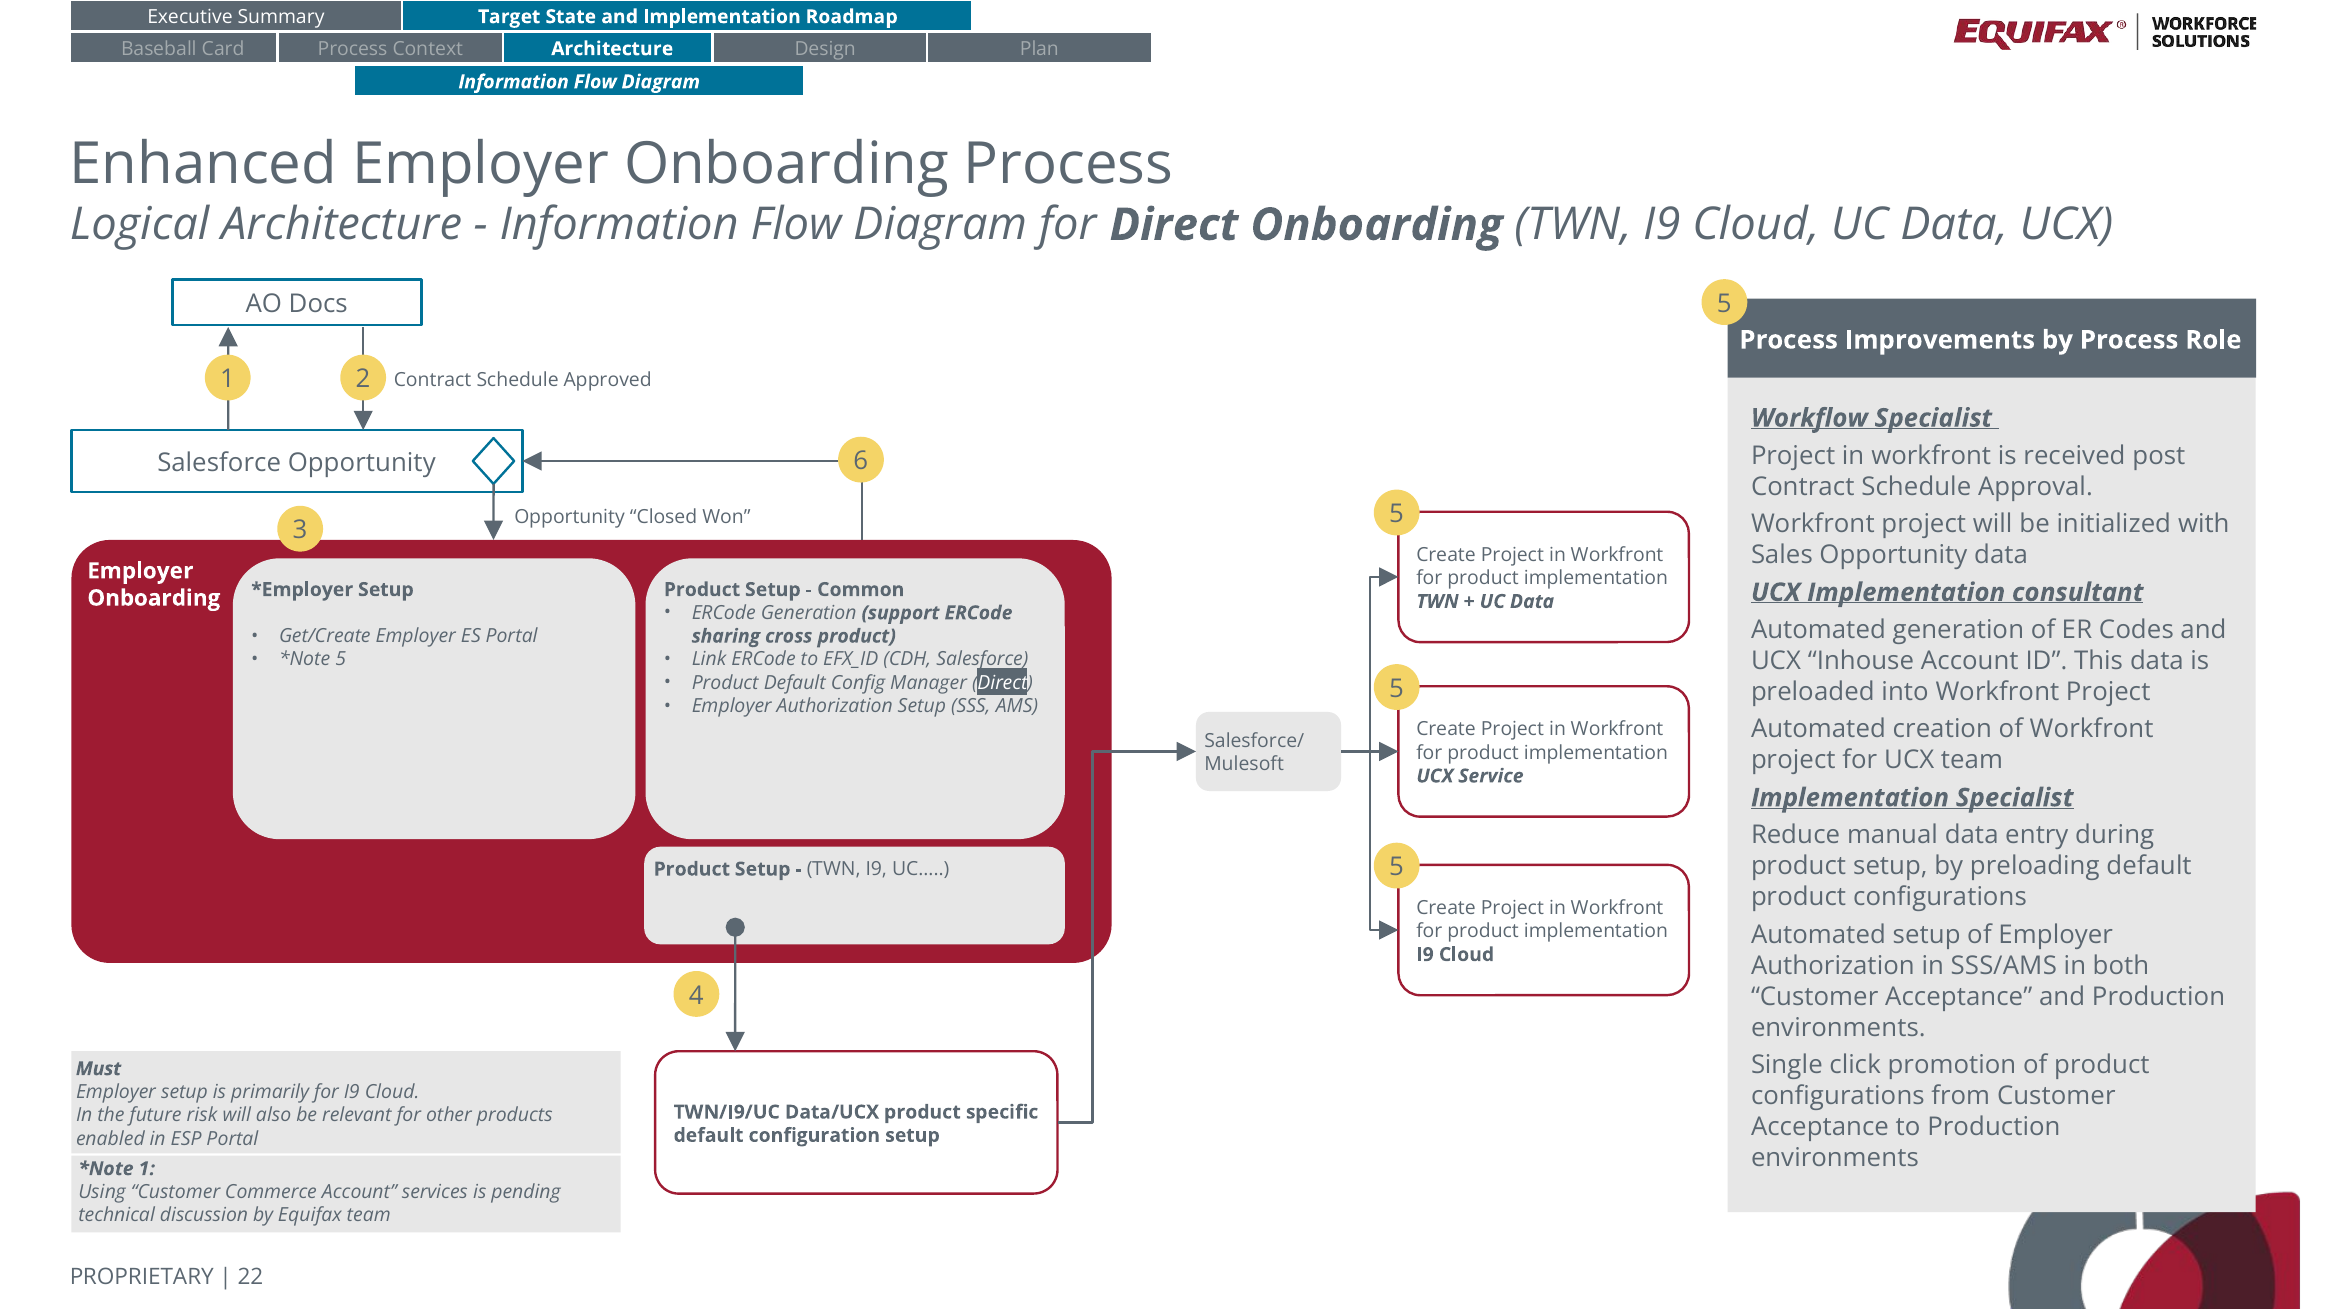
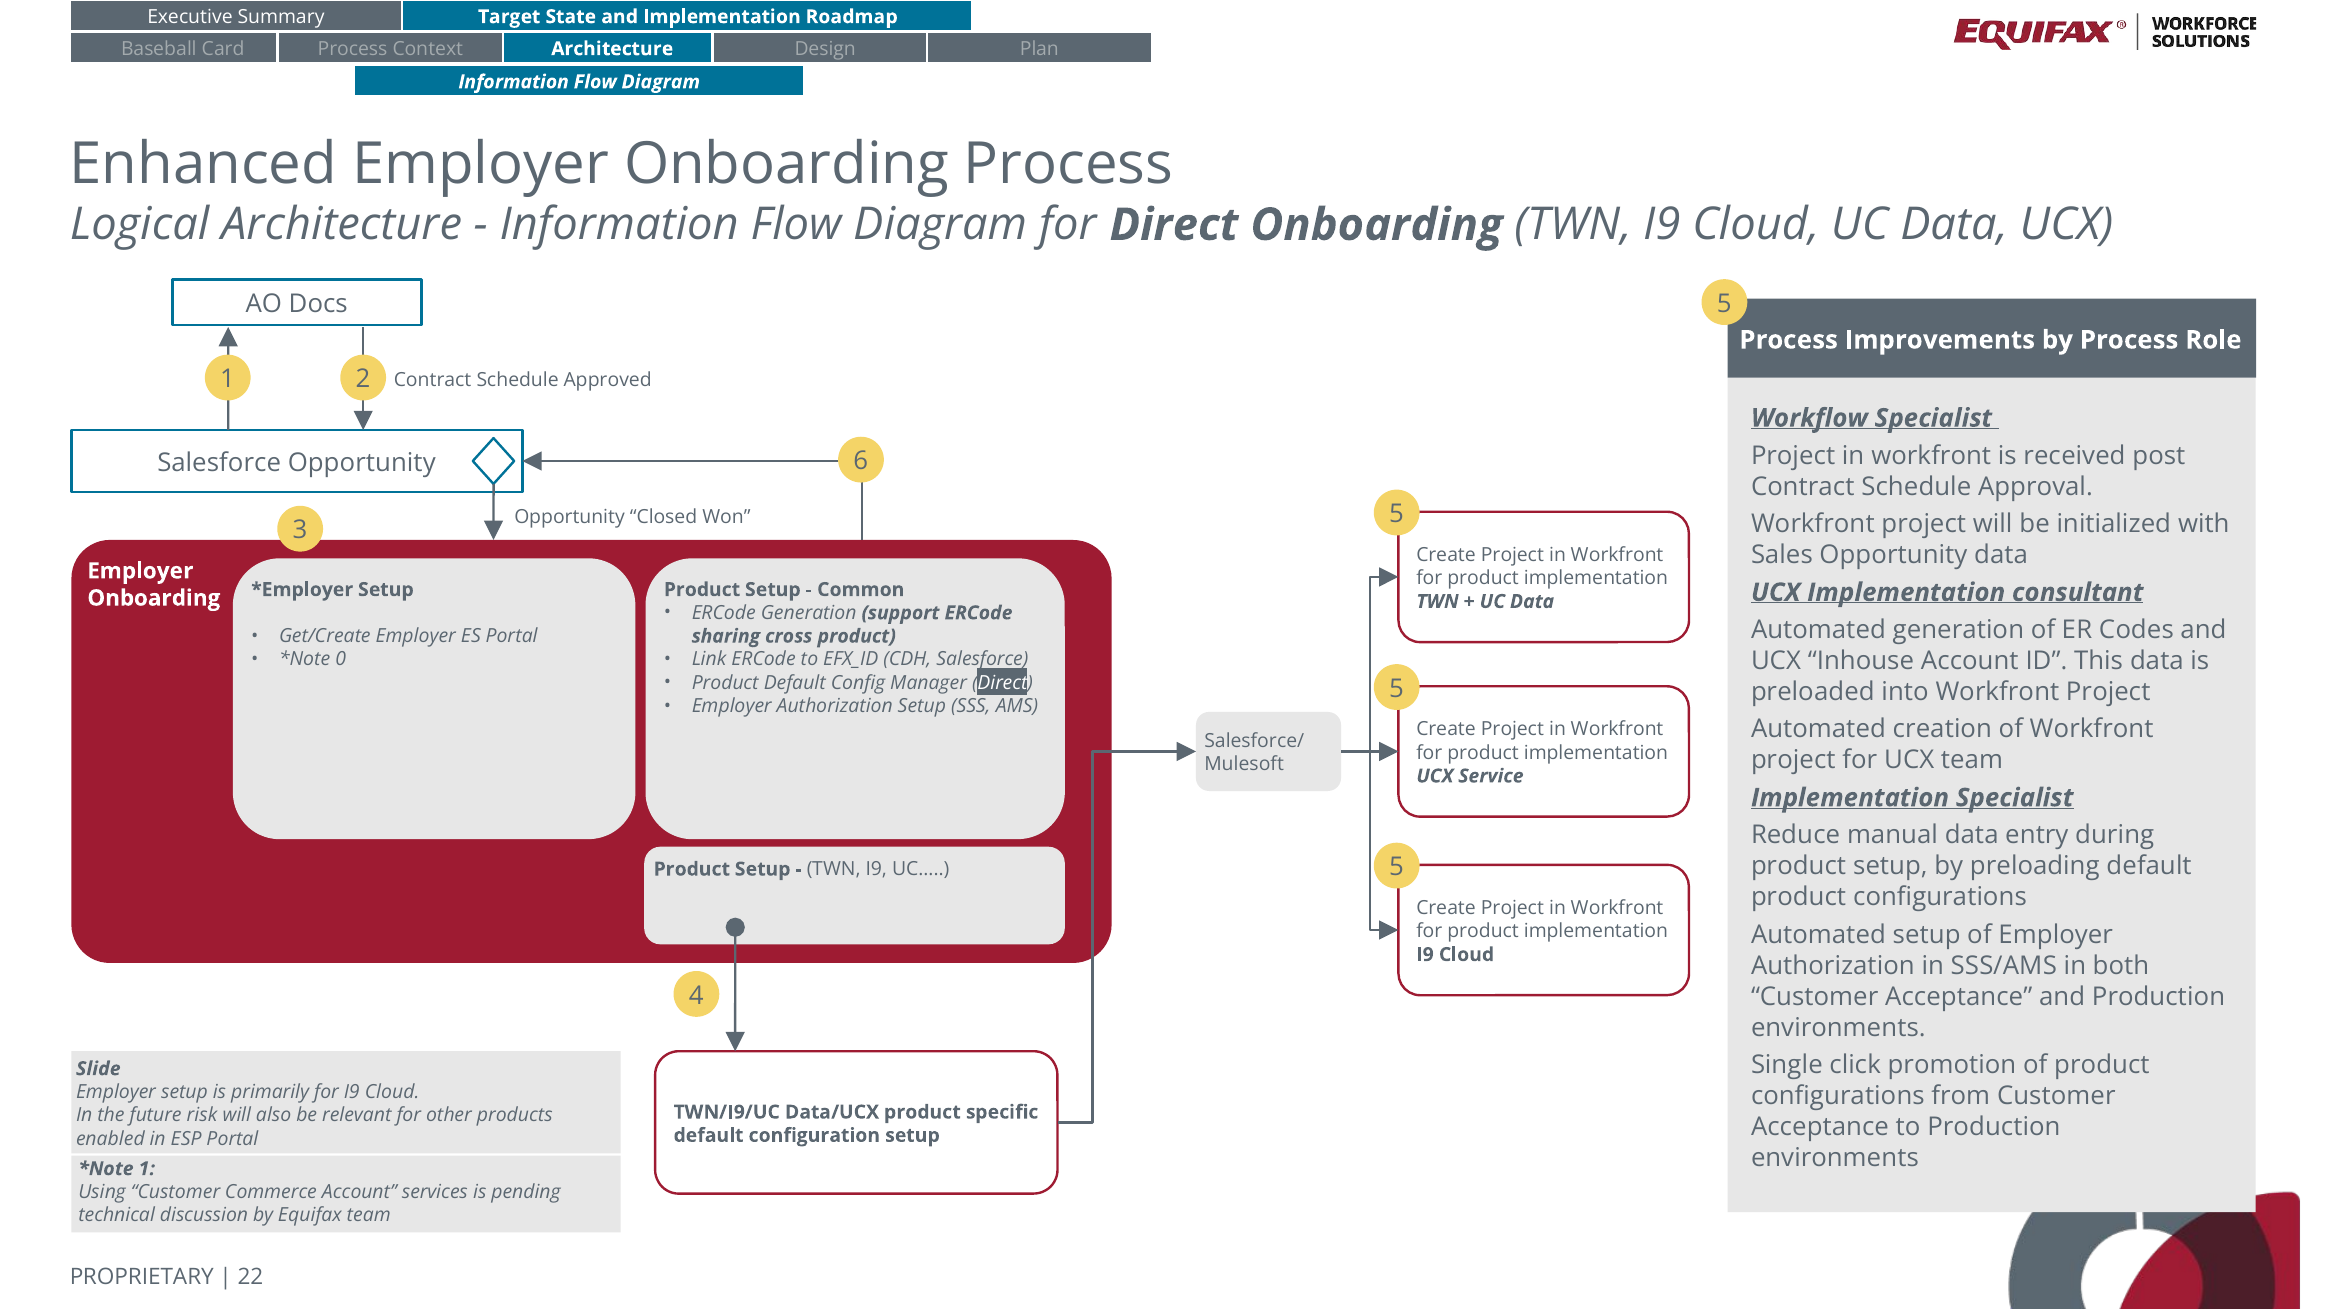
5: 5 -> 0 (341, 659)
Must: Must -> Slide (98, 1068)
